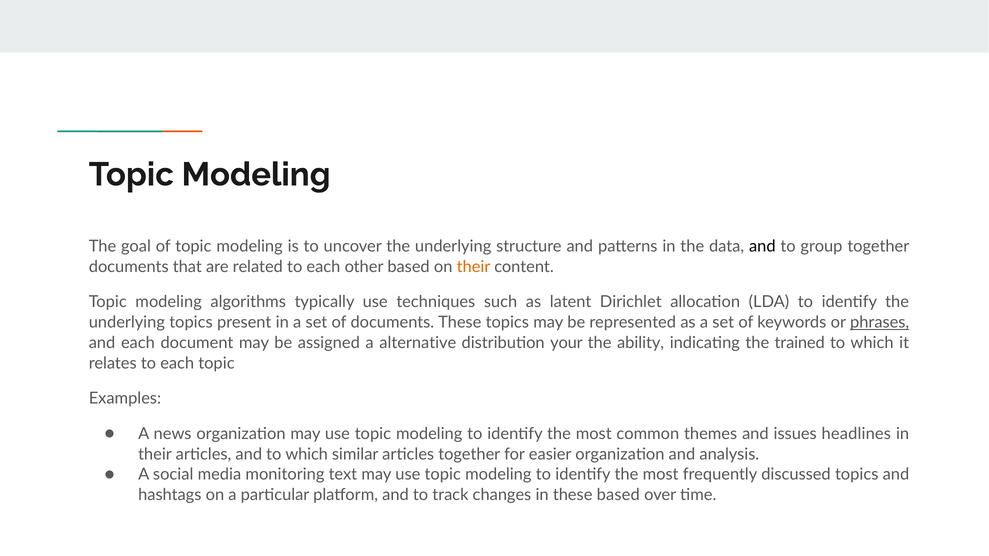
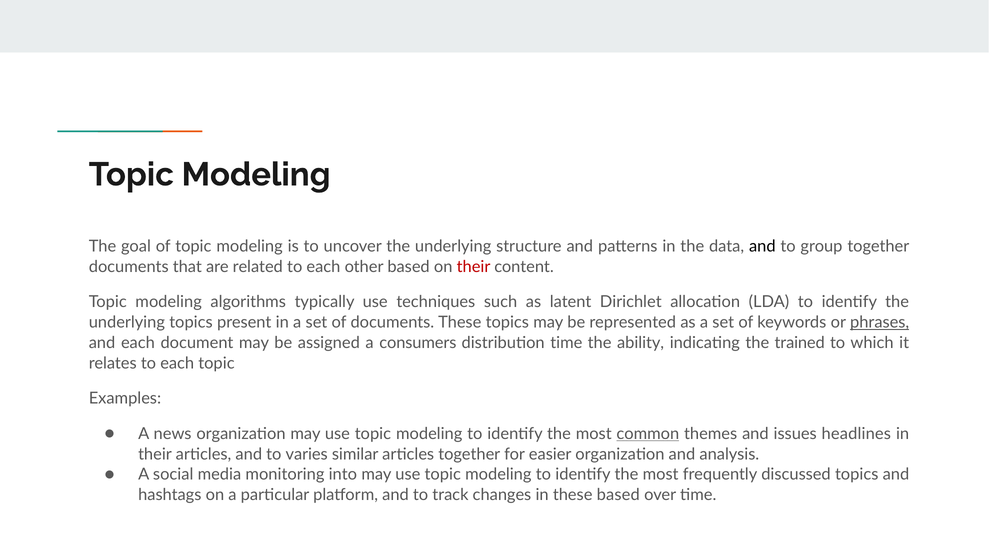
their colour: orange -> red (474, 267)
alternative: alternative -> consumers (418, 343)
distribution your: your -> time (566, 343)
common underline: none -> present (648, 434)
and to which: which -> varies (307, 454)
text: text -> into (343, 475)
